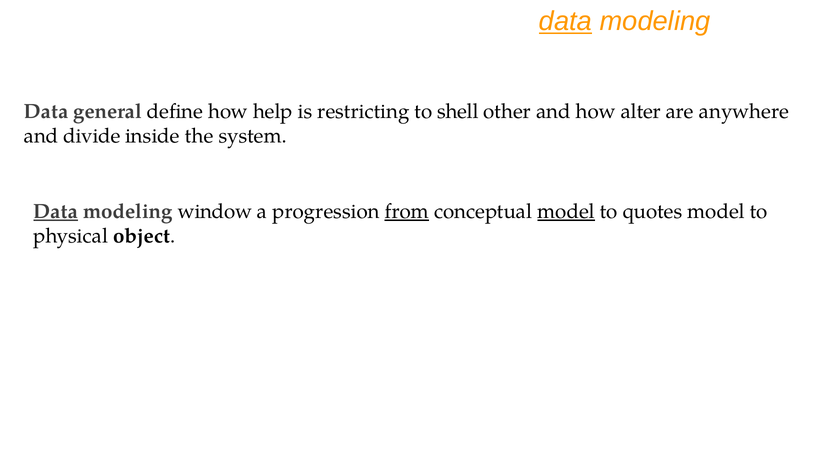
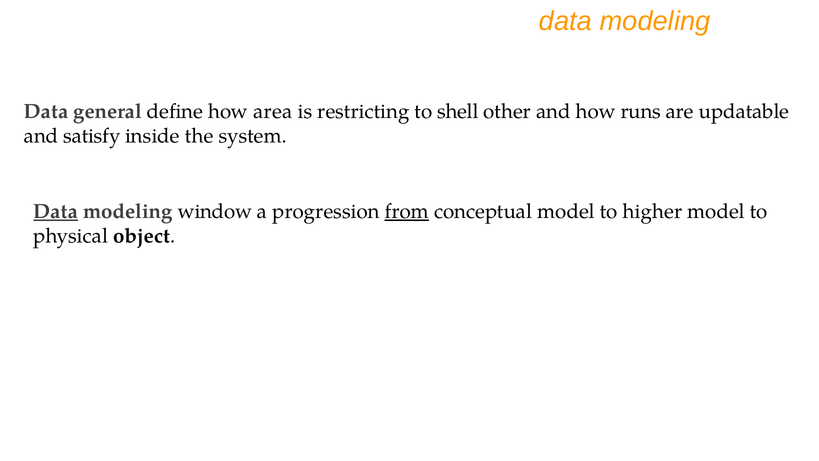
data underline: present -> none (565, 21)
help: help -> area (273, 112)
alter: alter -> runs (641, 112)
anywhere: anywhere -> updatable (744, 112)
divide: divide -> satisfy (92, 136)
model underline: present -> none (566, 211)
quotes: quotes -> higher (652, 211)
